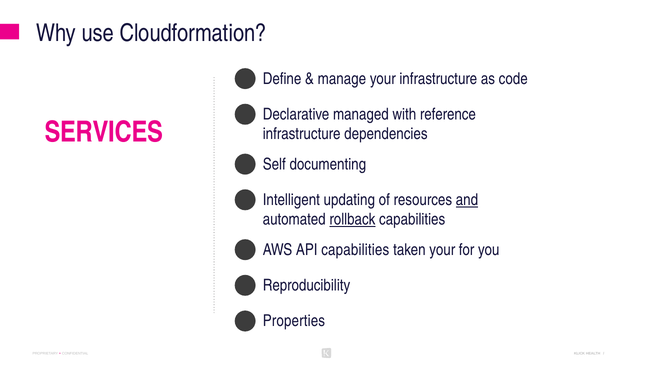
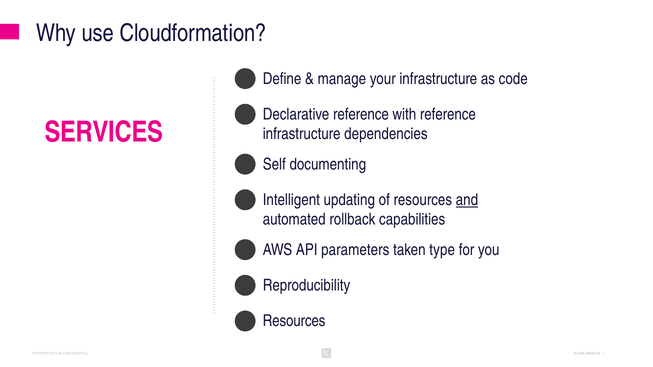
Declarative managed: managed -> reference (361, 114)
rollback underline: present -> none (352, 220)
API capabilities: capabilities -> parameters (355, 250)
taken your: your -> type (442, 250)
Properties: Properties -> Resources (294, 321)
